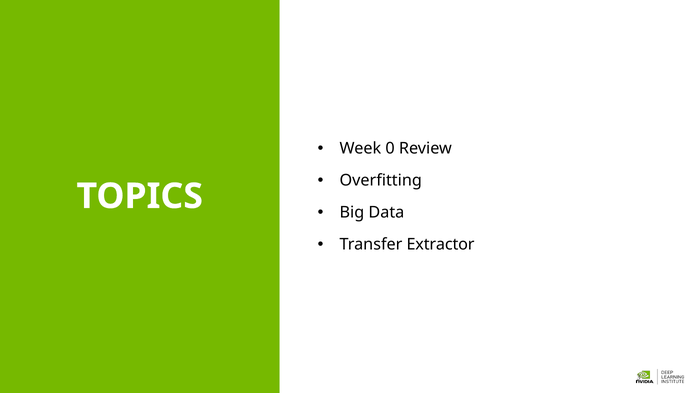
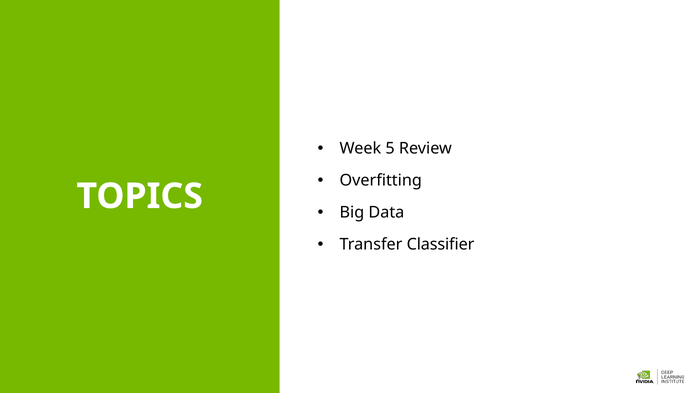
0: 0 -> 5 (390, 148)
Extractor: Extractor -> Classifier (440, 245)
